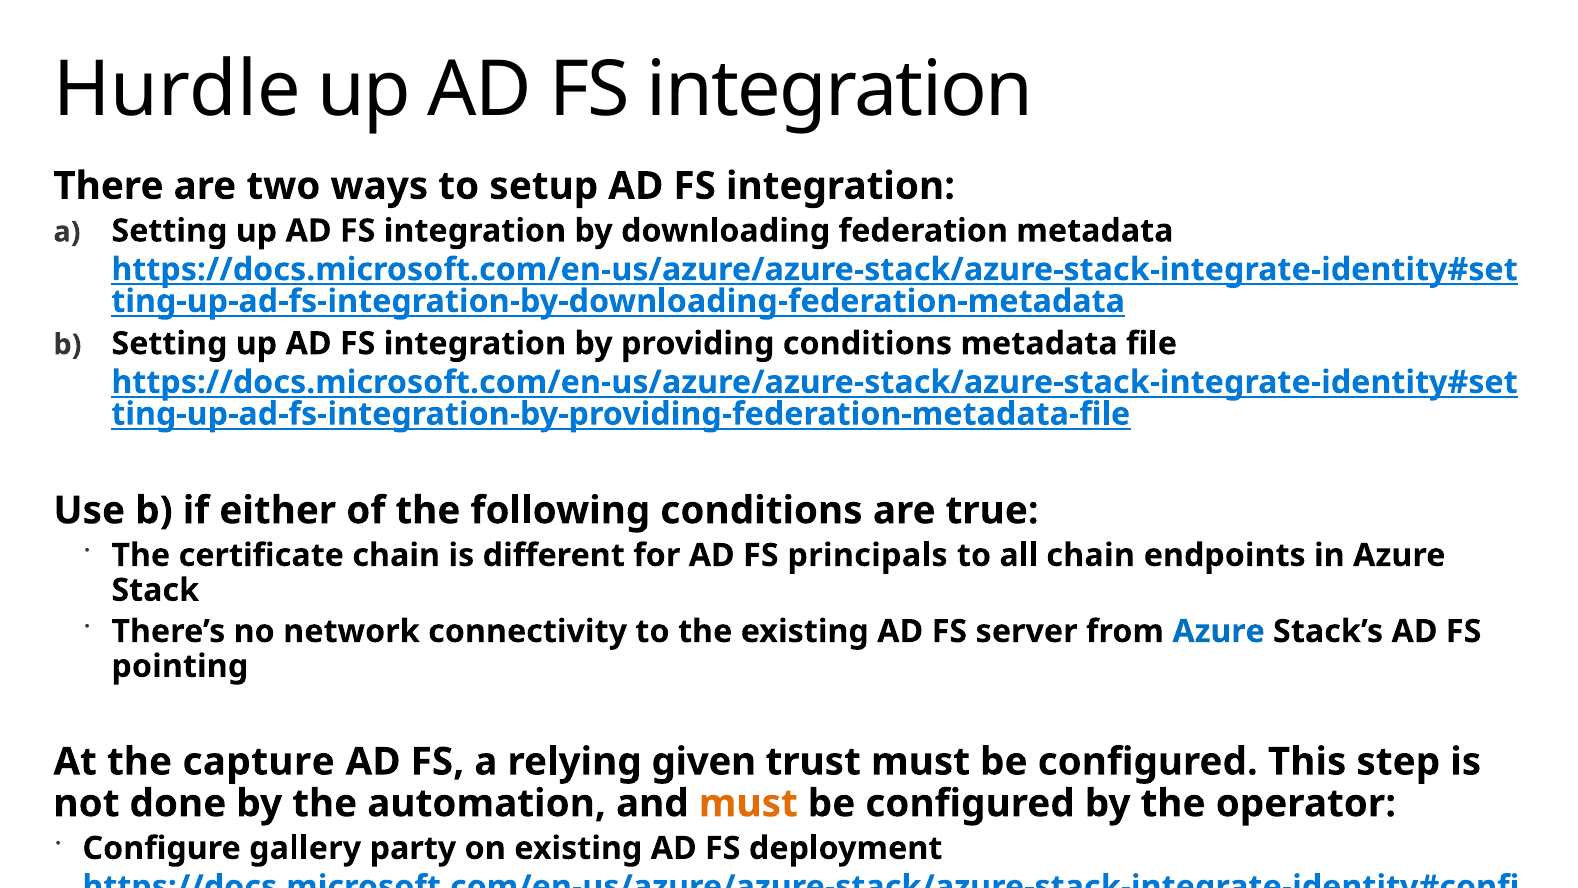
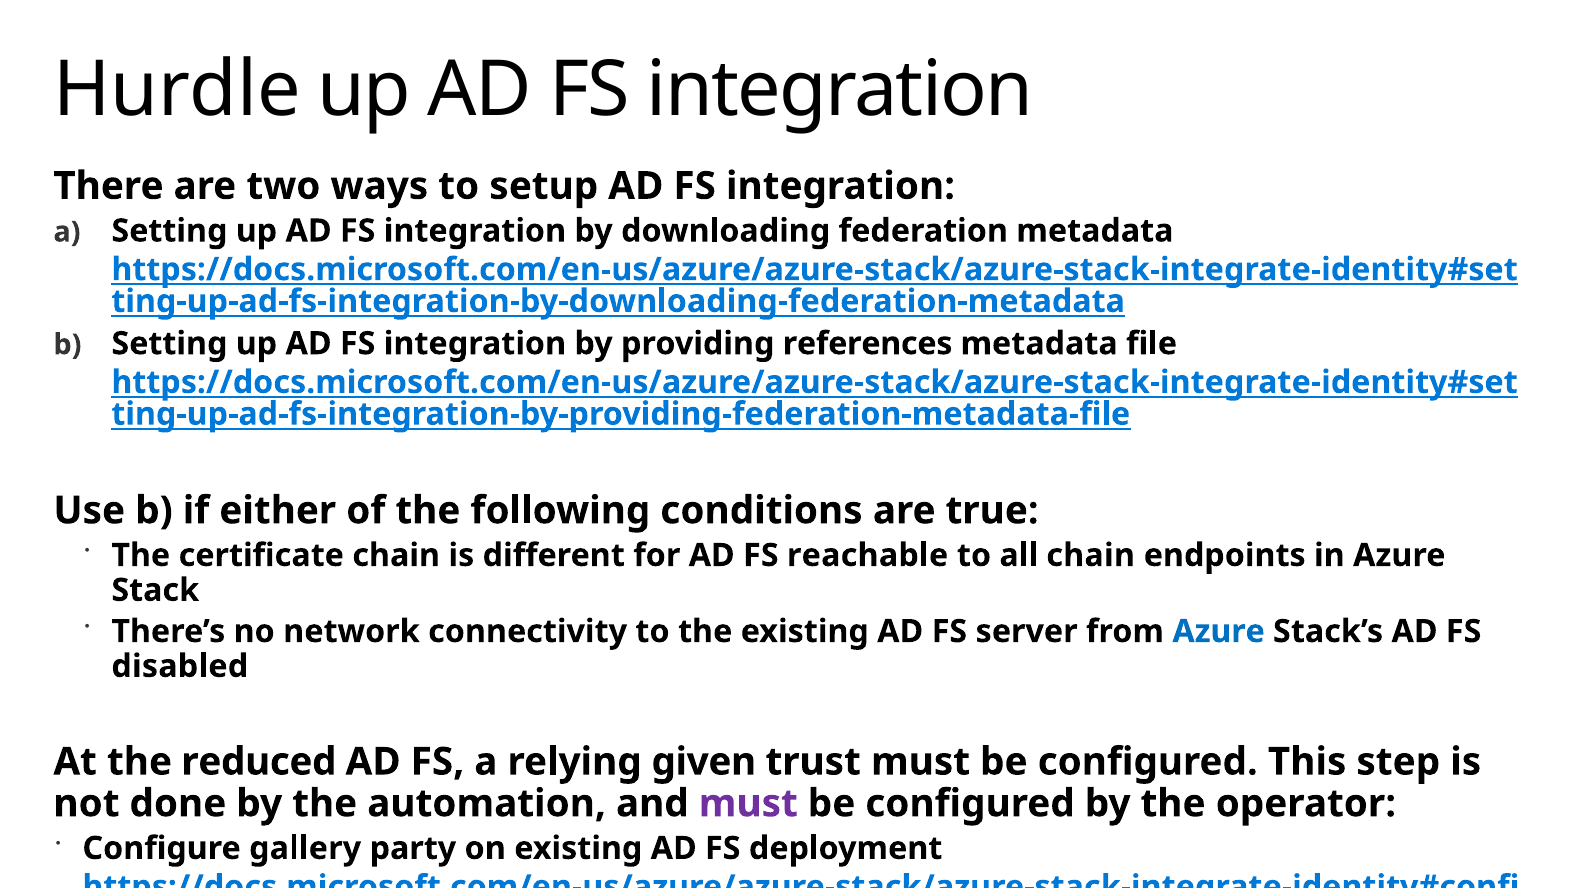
providing conditions: conditions -> references (868, 343)
principals: principals -> reachable (868, 555)
pointing: pointing -> disabled (180, 666)
capture: capture -> reduced (259, 761)
must colour: orange -> purple (748, 803)
